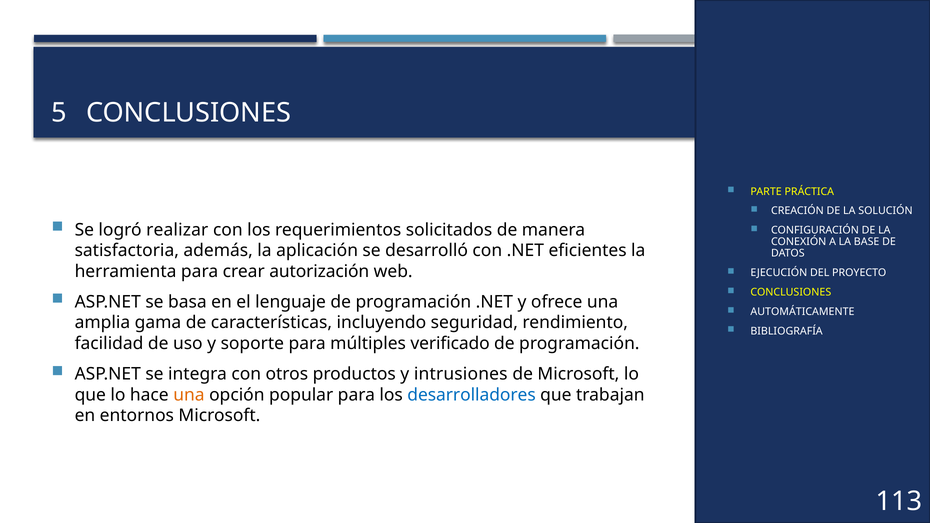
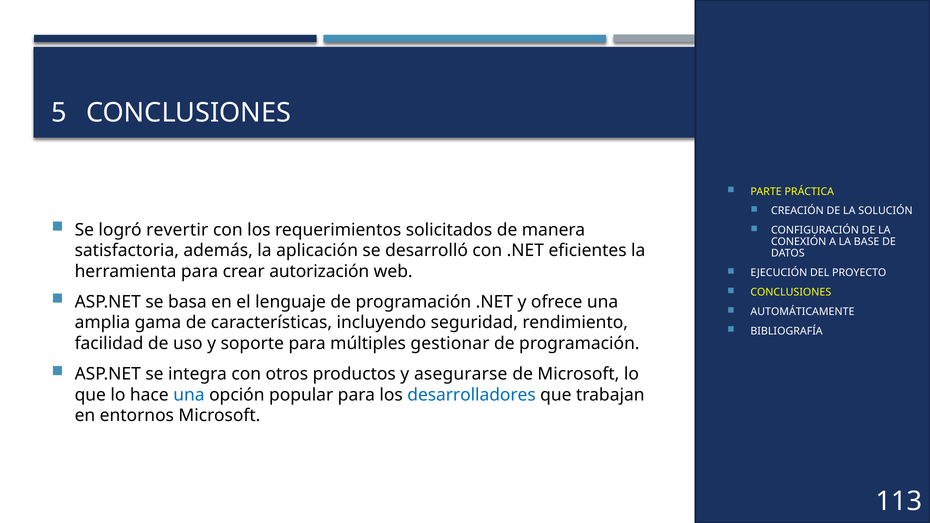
realizar: realizar -> revertir (177, 230)
verificado: verificado -> gestionar (450, 344)
intrusiones: intrusiones -> asegurarse (461, 374)
una colour: orange -> blue (189, 395)
